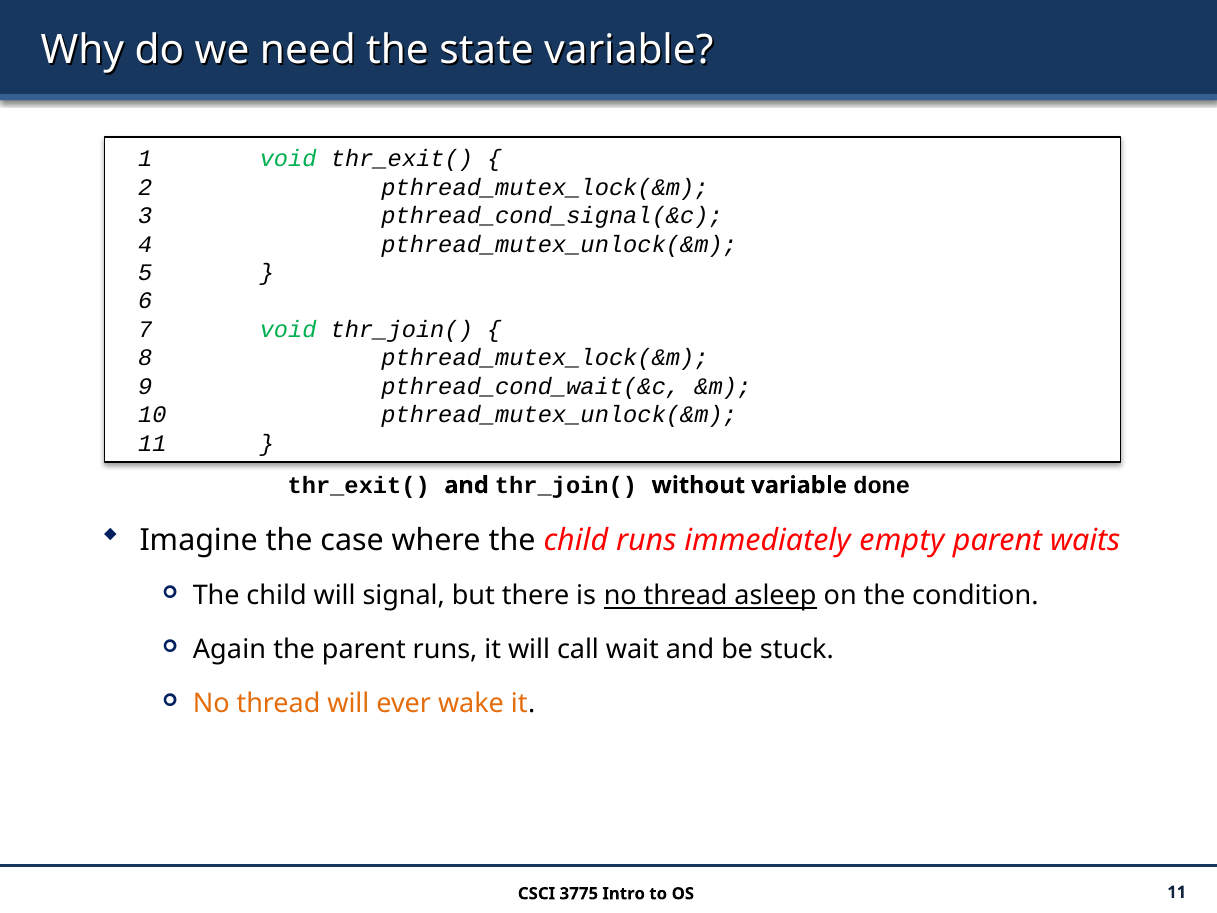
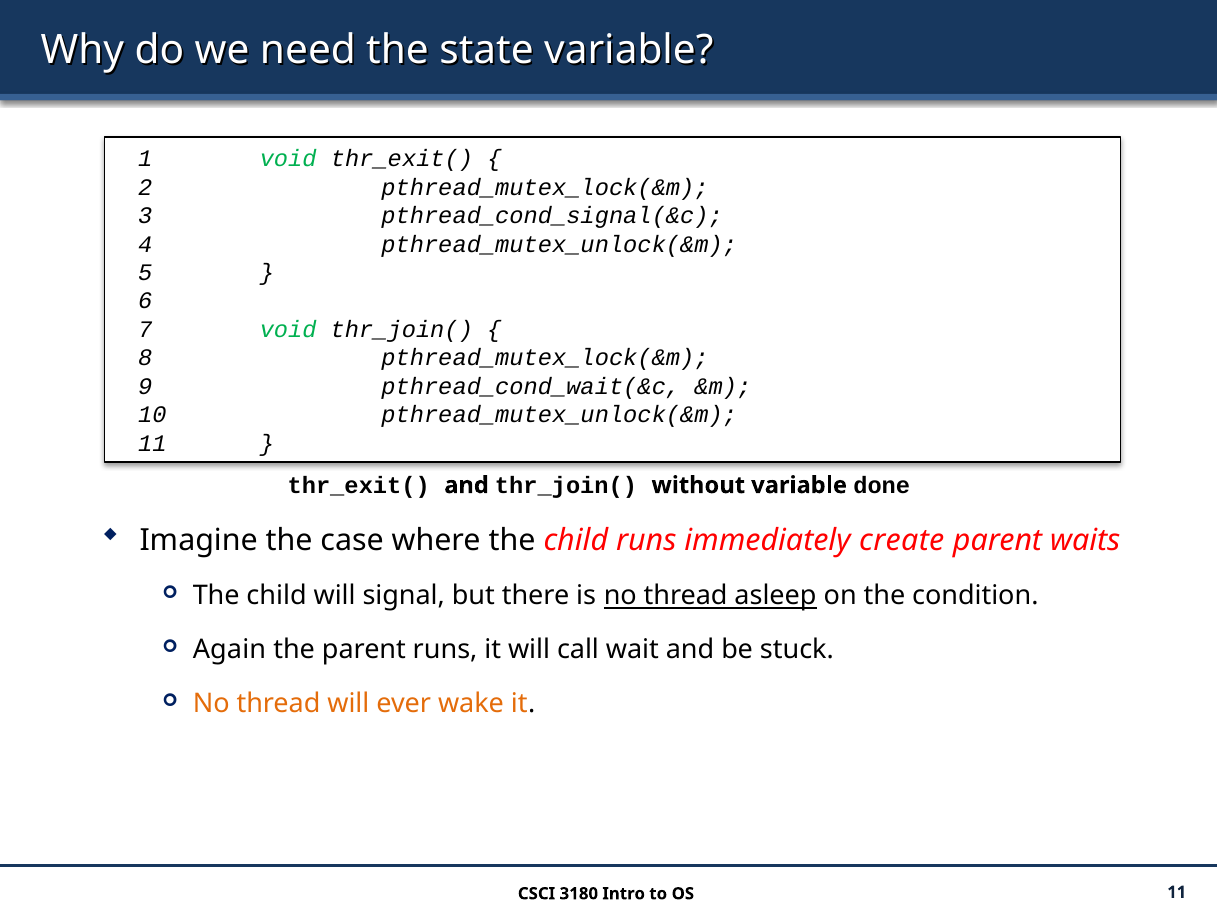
empty: empty -> create (902, 540)
3775: 3775 -> 3180 (579, 893)
